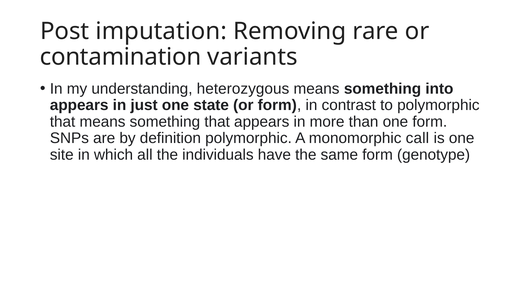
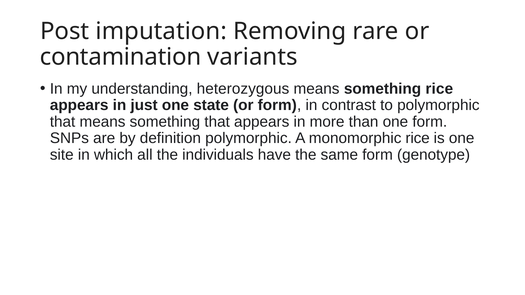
something into: into -> rice (439, 89)
monomorphic call: call -> rice (418, 138)
